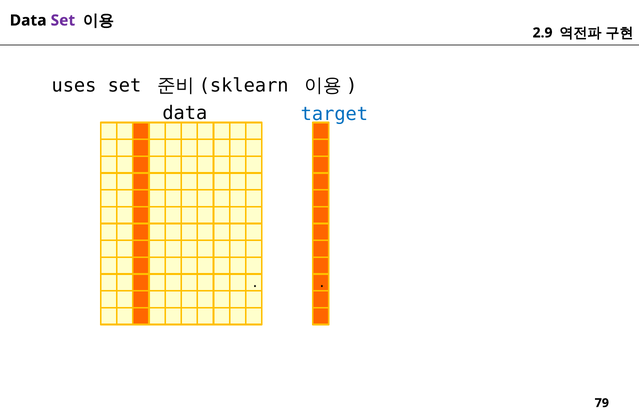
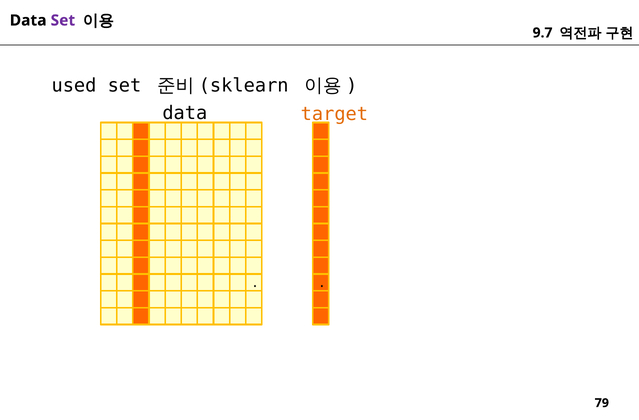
2.9: 2.9 -> 9.7 (543, 33)
uses: uses -> used (74, 85)
target colour: blue -> orange (334, 114)
